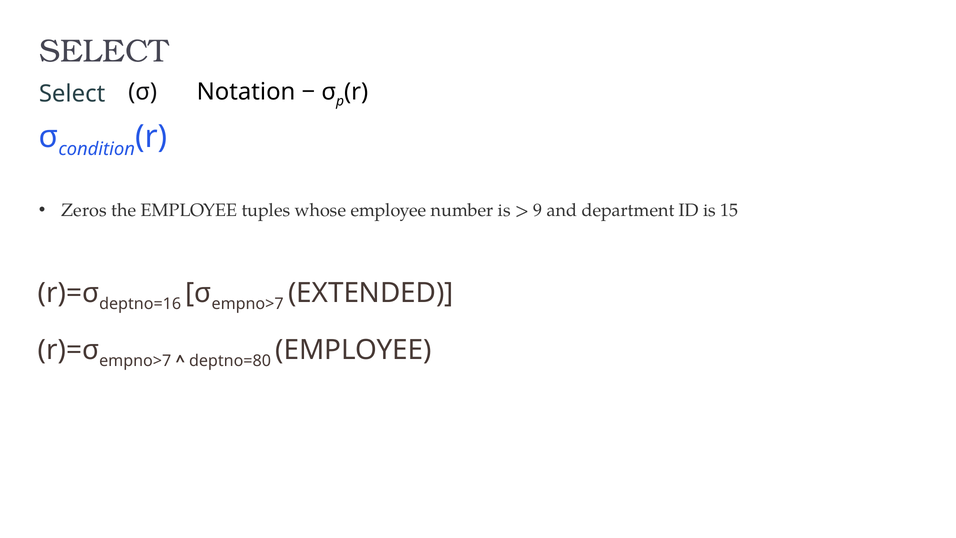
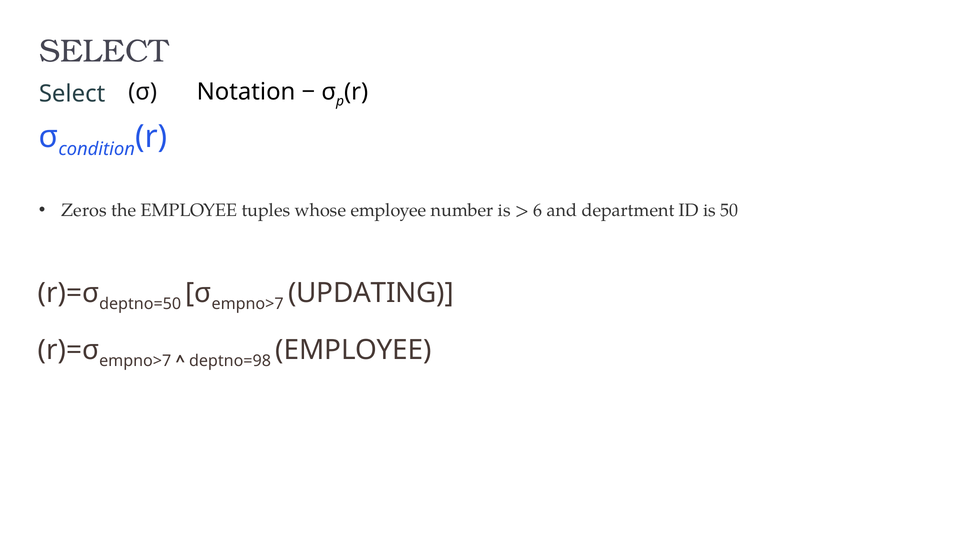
9: 9 -> 6 (538, 210)
15: 15 -> 50 (729, 210)
deptno=16: deptno=16 -> deptno=50 (140, 304)
EXTENDED: EXTENDED -> UPDATING (371, 293)
deptno=80: deptno=80 -> deptno=98 (230, 361)
